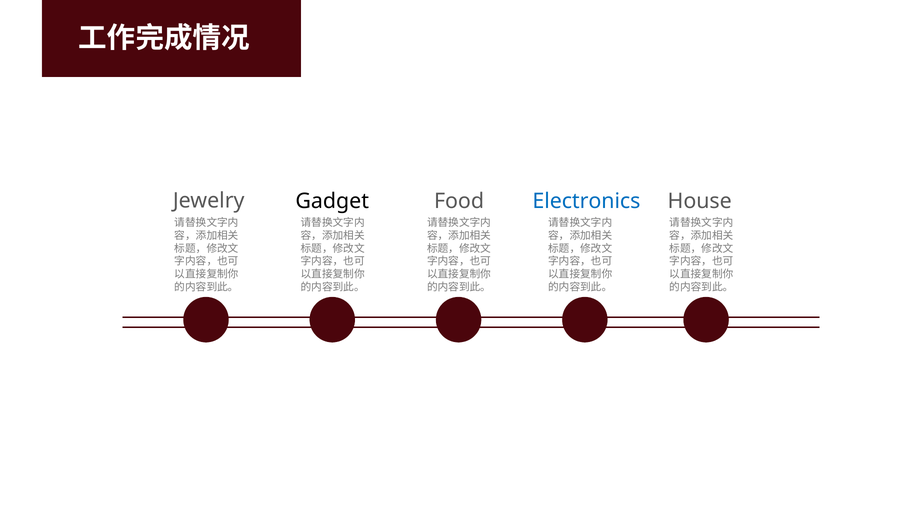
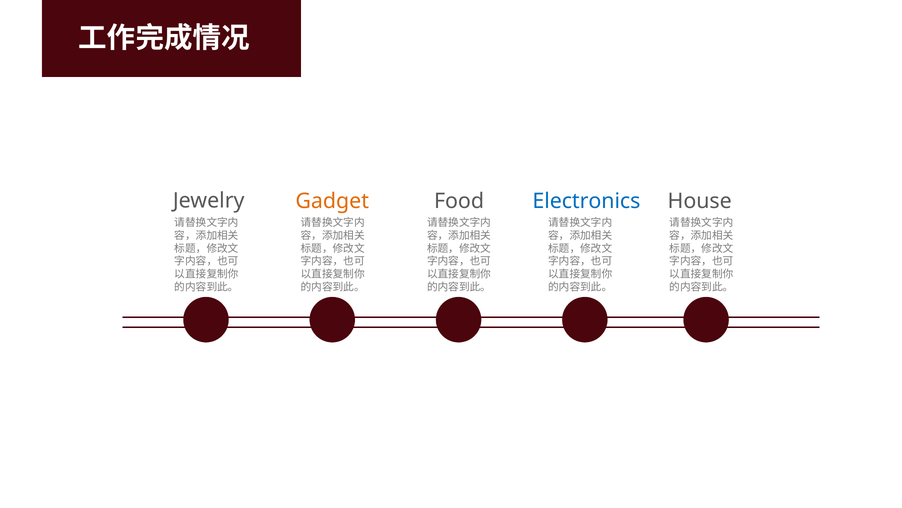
Gadget colour: black -> orange (332, 201)
